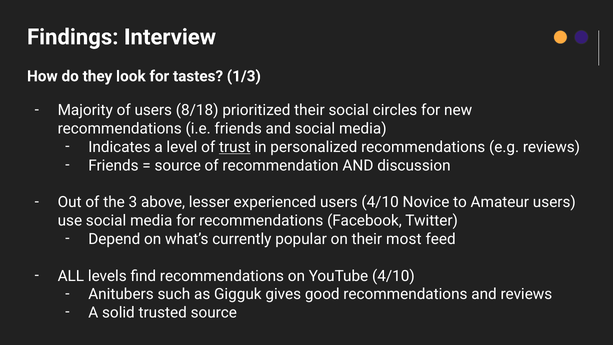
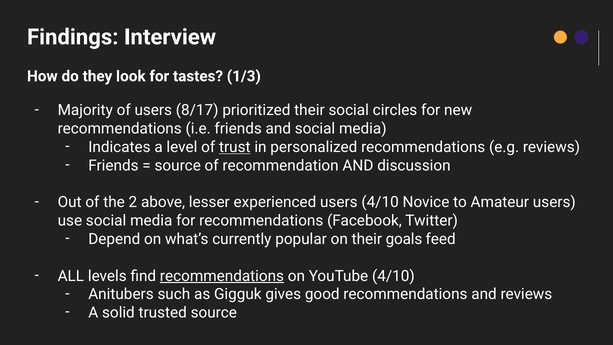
8/18: 8/18 -> 8/17 (197, 110)
3: 3 -> 2 (133, 202)
most: most -> goals (404, 239)
recommendations underline: none -> present (222, 276)
